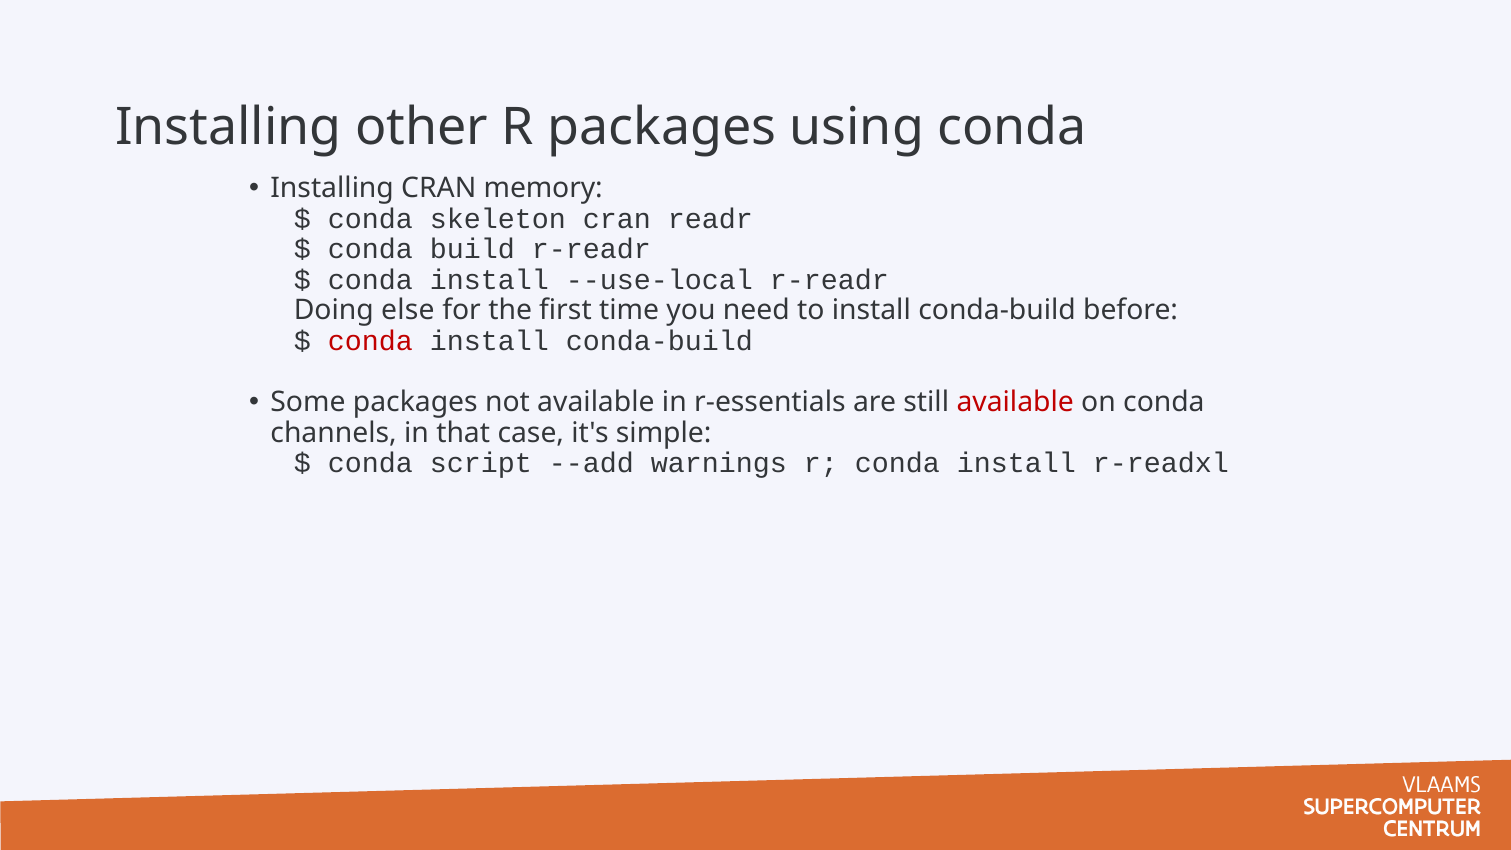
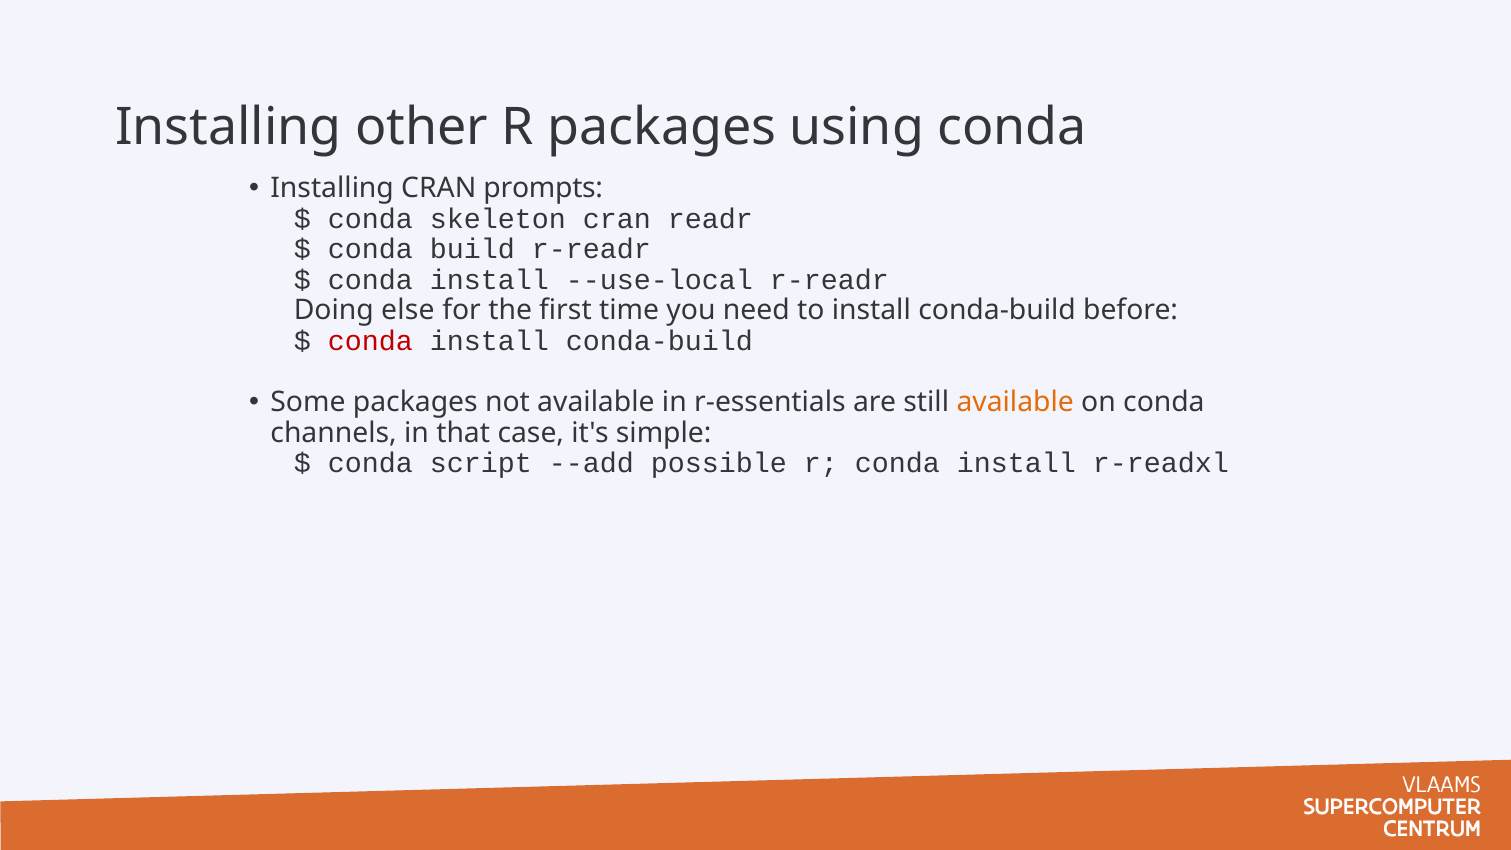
memory: memory -> prompts (543, 188)
available colour: red -> orange (1015, 402)
warnings: warnings -> possible (719, 464)
